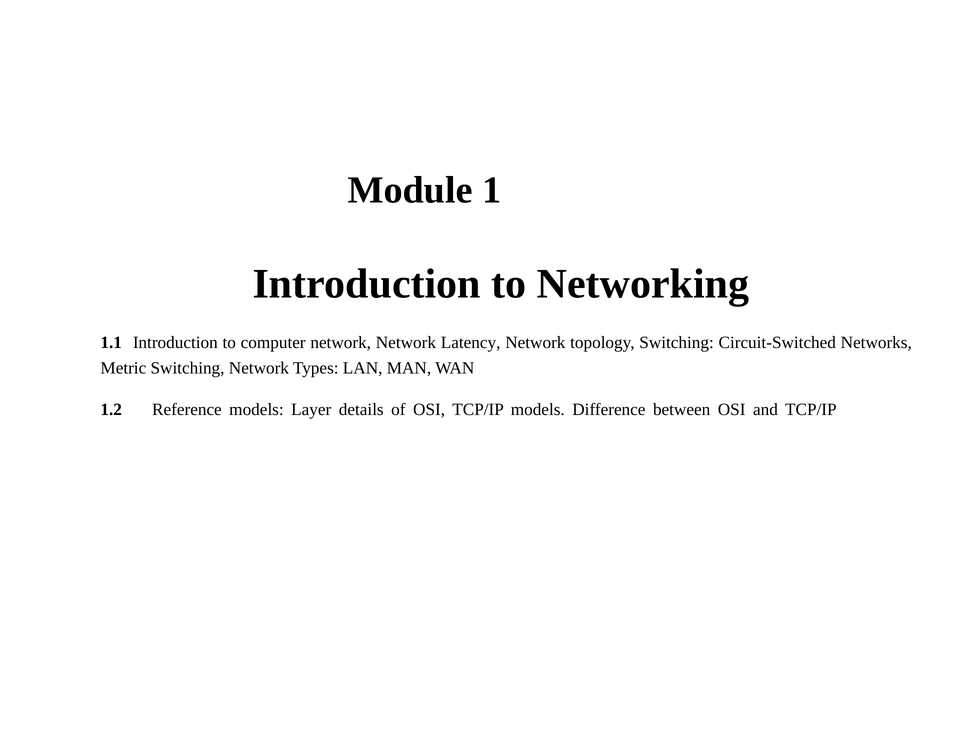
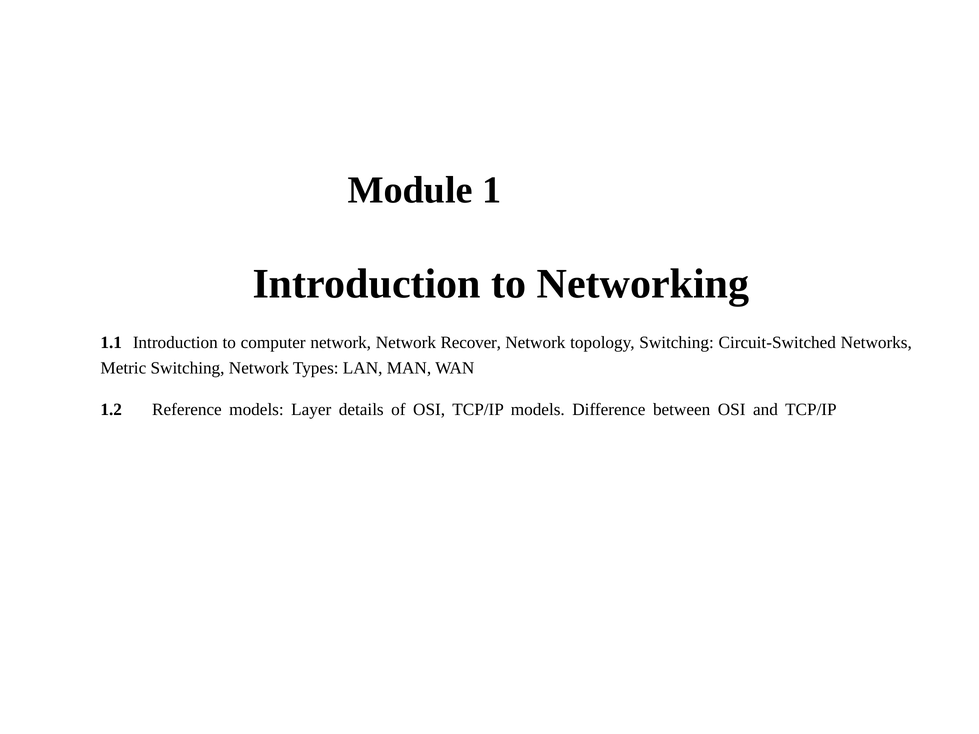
Latency: Latency -> Recover (471, 343)
